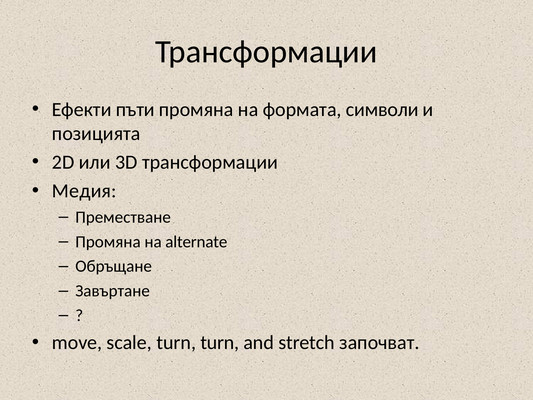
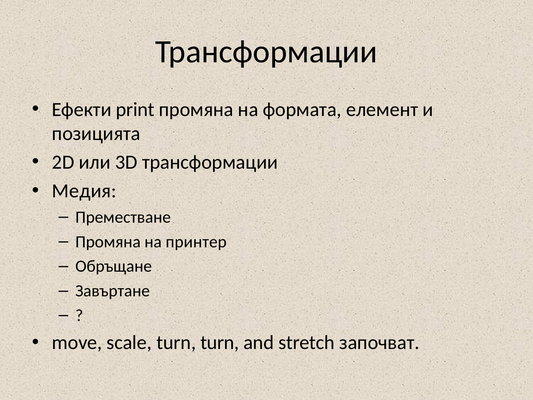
пъти: пъти -> print (135, 109)
символи: символи -> елемент (382, 109)
alternate: alternate -> принтер (196, 242)
